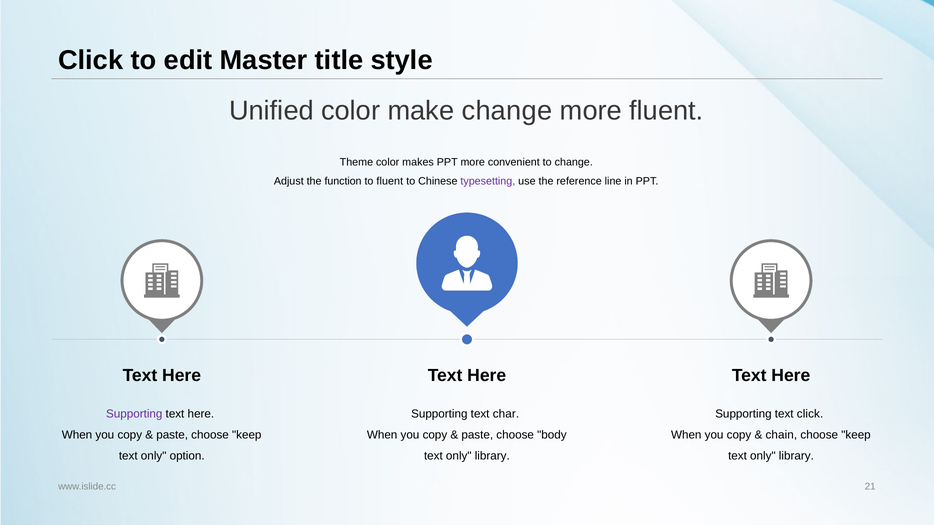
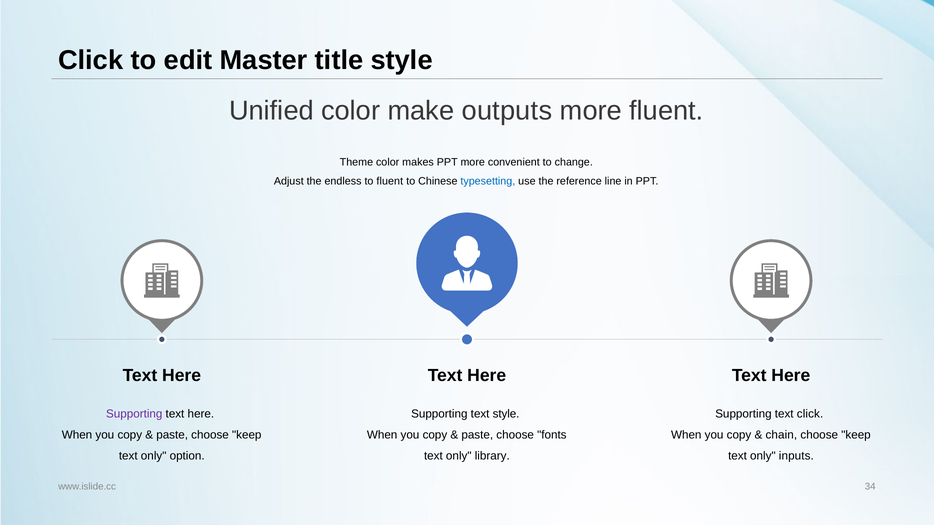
make change: change -> outputs (507, 111)
function: function -> endless (343, 182)
typesetting colour: purple -> blue (488, 182)
text char: char -> style (506, 414)
body: body -> fonts (552, 435)
library: library -> inputs (796, 456)
21: 21 -> 34 (870, 487)
